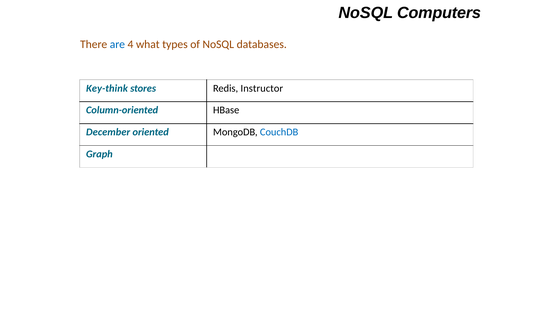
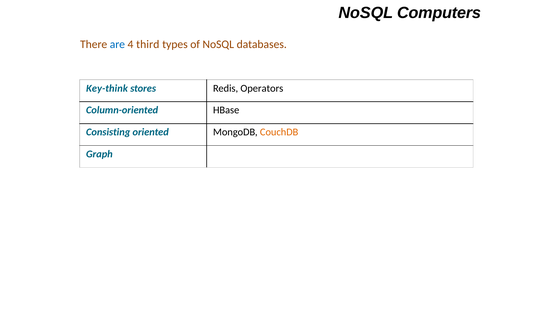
what: what -> third (148, 44)
Instructor: Instructor -> Operators (262, 88)
December: December -> Consisting (108, 132)
CouchDB colour: blue -> orange (279, 132)
